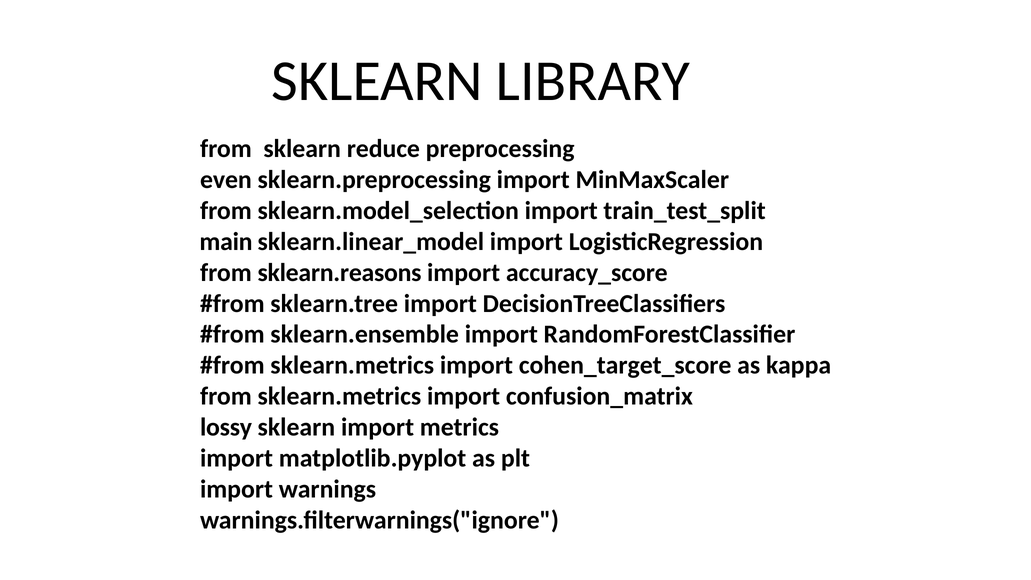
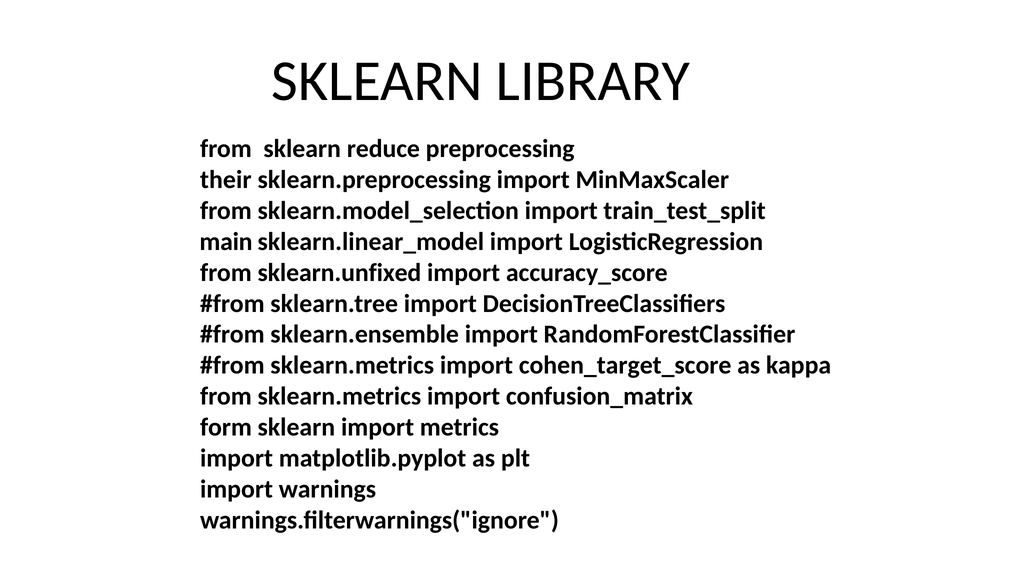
even: even -> their (226, 180)
sklearn.reasons: sklearn.reasons -> sklearn.unfixed (339, 273)
lossy: lossy -> form (226, 427)
